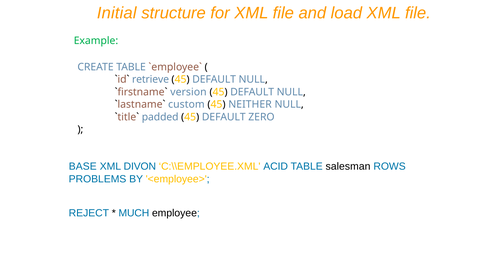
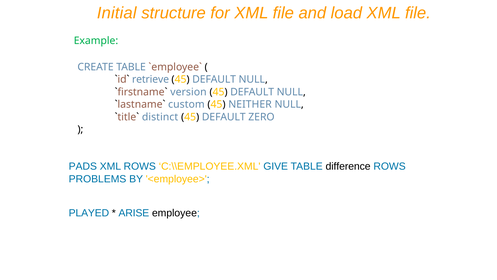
padded: padded -> distinct (160, 117)
BASE: BASE -> PADS (83, 166)
XML DIVON: DIVON -> ROWS (140, 166)
ACID: ACID -> GIVE (276, 166)
salesman: salesman -> difference (348, 166)
REJECT: REJECT -> PLAYED (89, 213)
MUCH: MUCH -> ARISE (134, 213)
